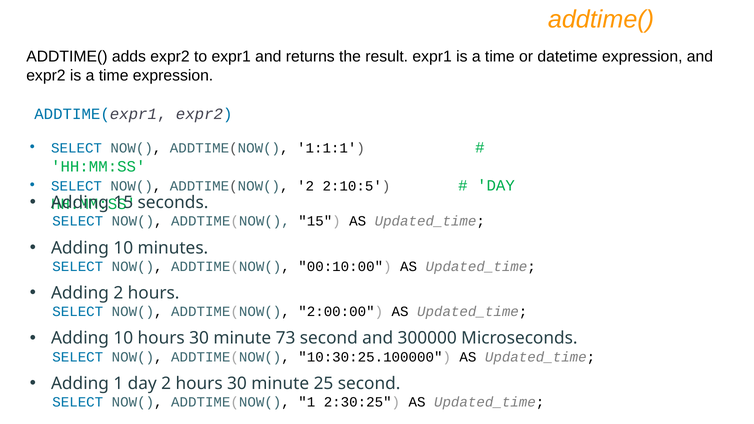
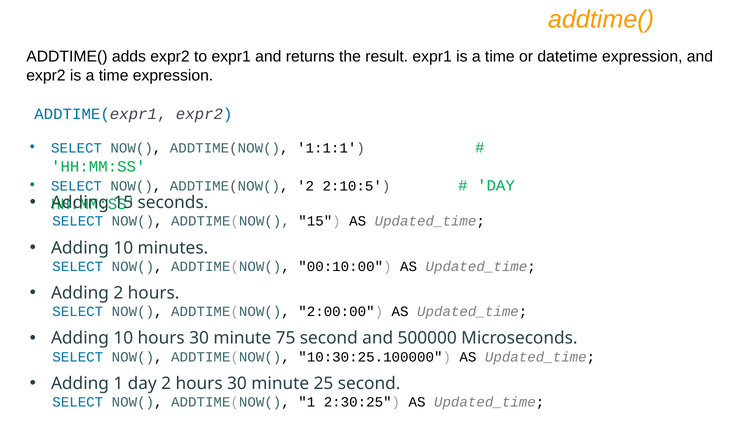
73: 73 -> 75 (286, 338)
300000: 300000 -> 500000 (427, 338)
